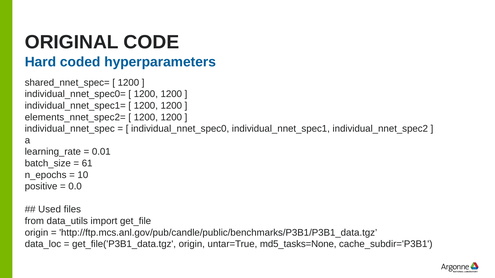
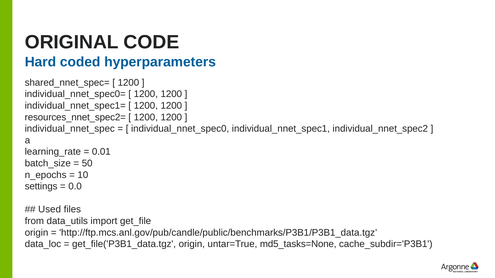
elements_nnet_spec2=: elements_nnet_spec2= -> resources_nnet_spec2= (75, 117)
61: 61 -> 50 (87, 164)
positive: positive -> settings (41, 187)
